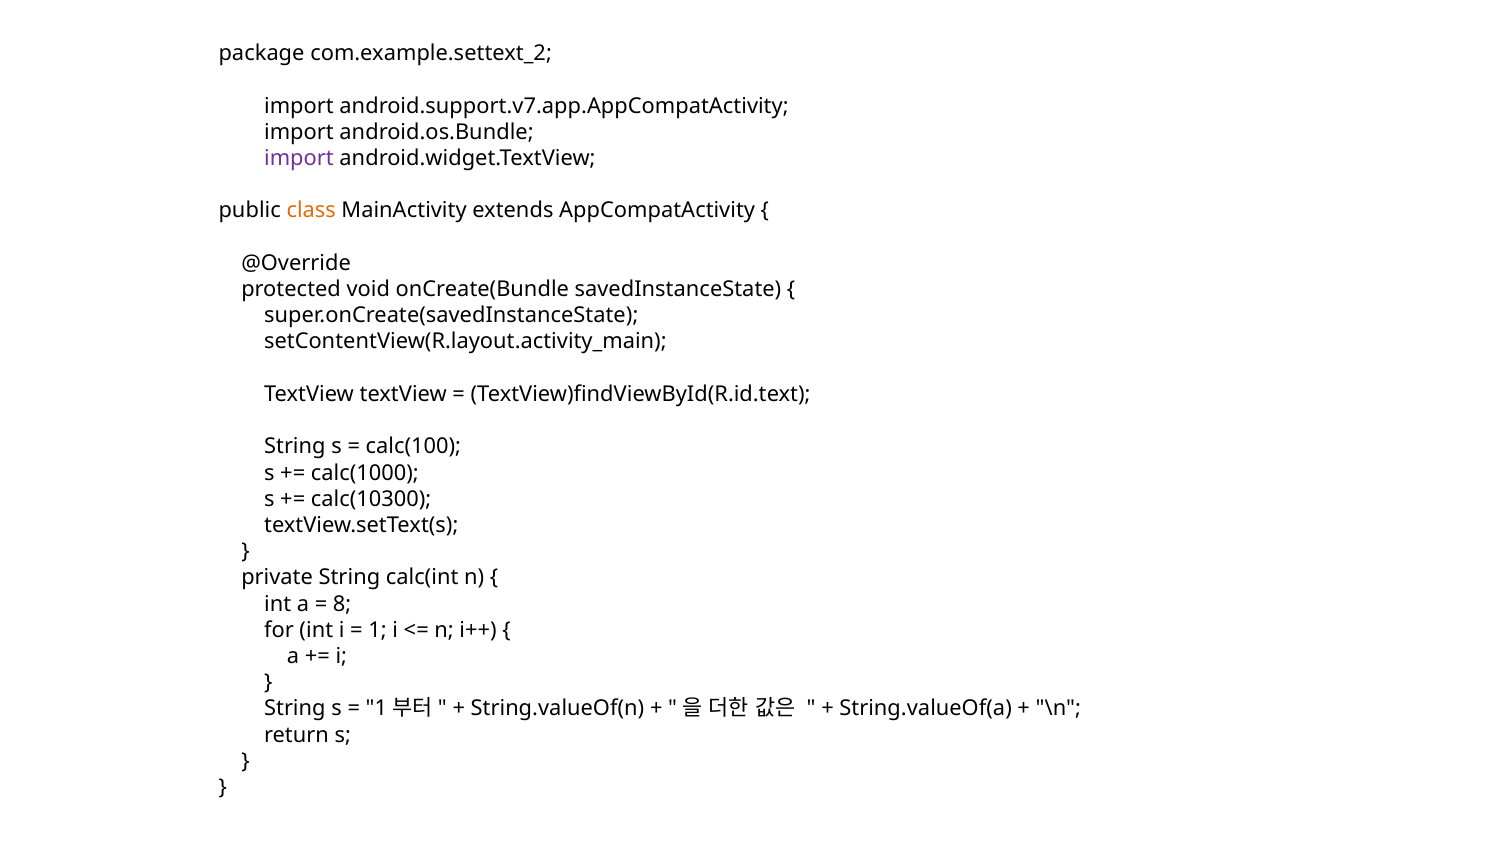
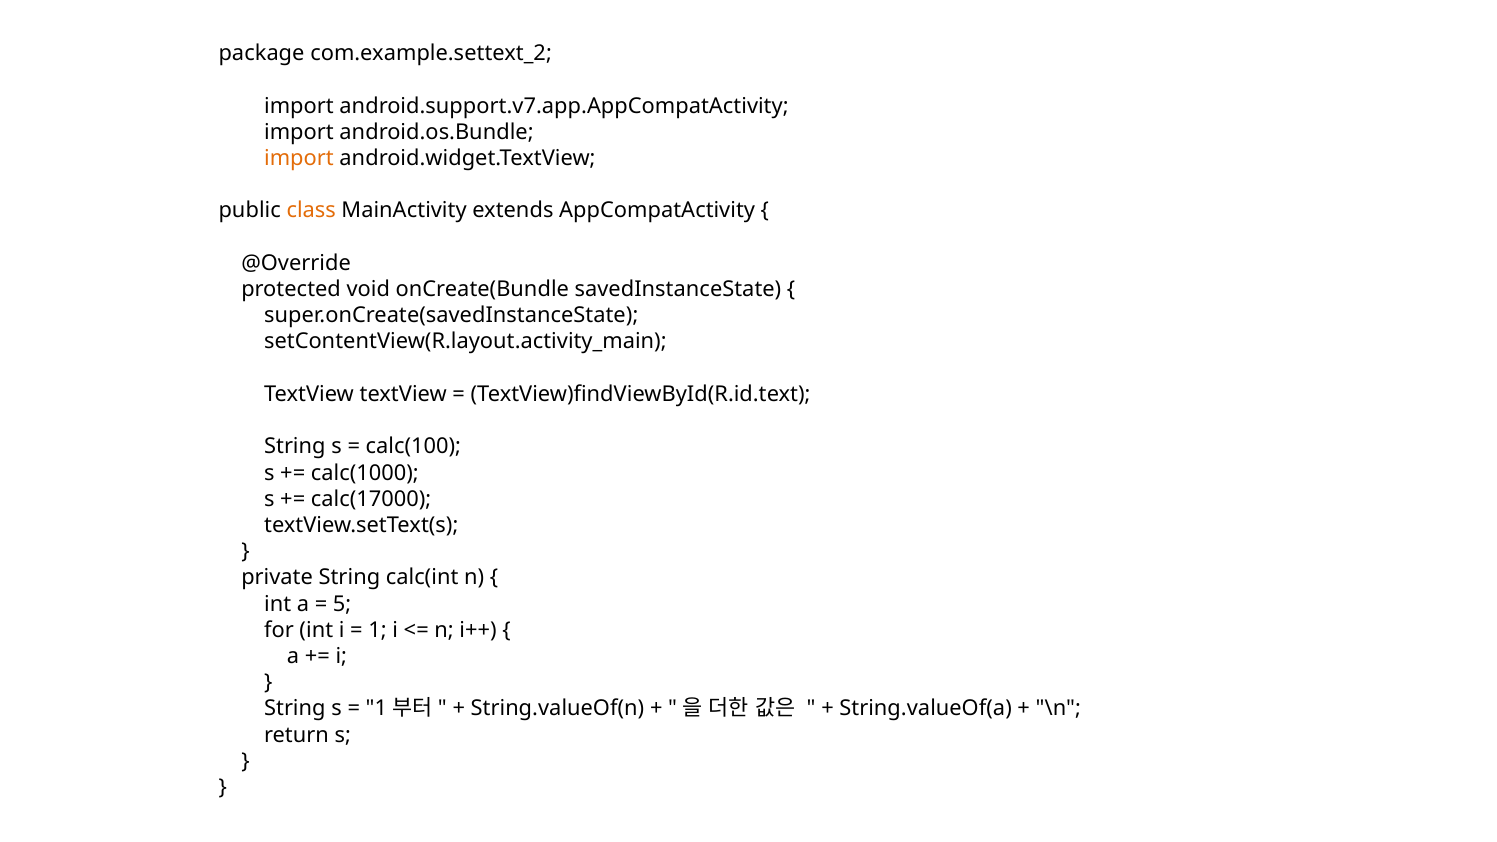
import colour: purple -> orange (299, 158)
calc(10300: calc(10300 -> calc(17000 (371, 499)
8: 8 -> 5 (342, 604)
